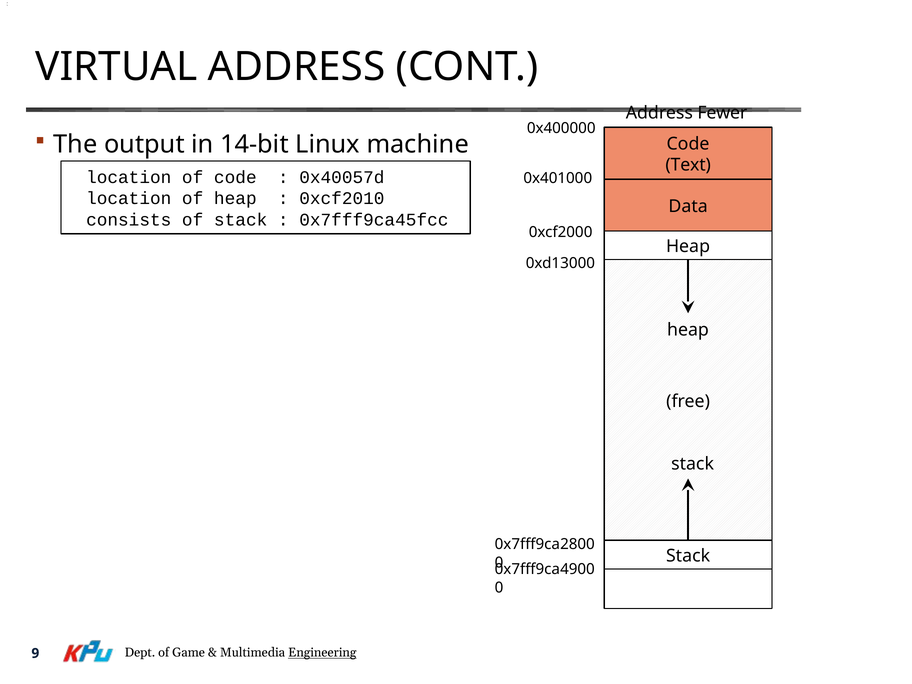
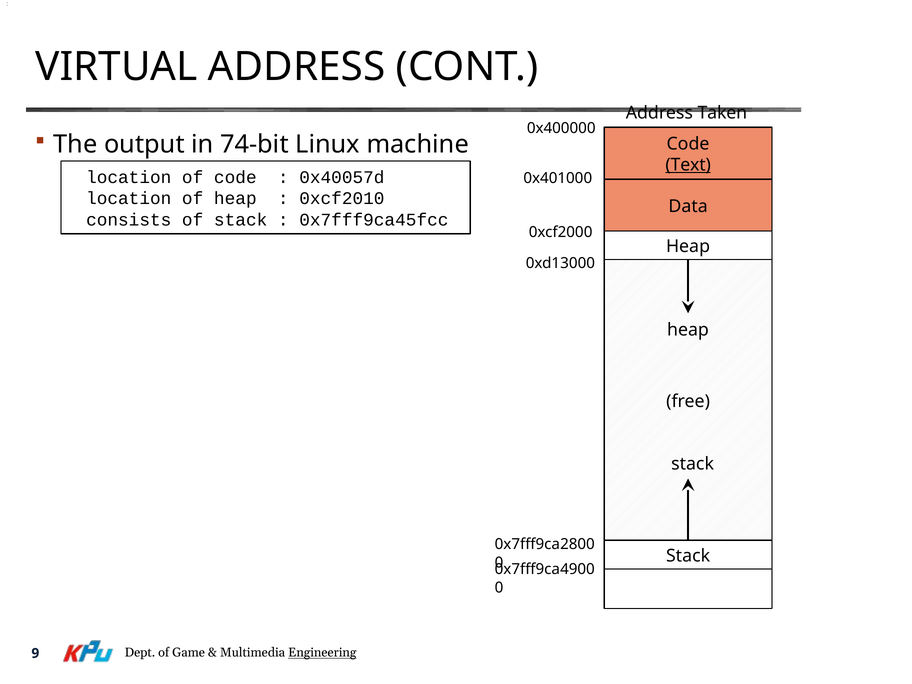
Fewer: Fewer -> Taken (722, 113)
14-bit: 14-bit -> 74-bit (254, 144)
Text underline: none -> present (688, 165)
